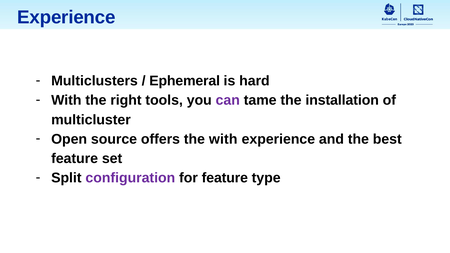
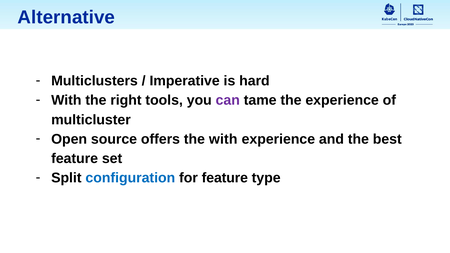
Experience: Experience -> Alternative (66, 17)
Ephemeral: Ephemeral -> Imperative (185, 81)
the installation: installation -> experience (342, 100)
configuration colour: purple -> blue (130, 178)
